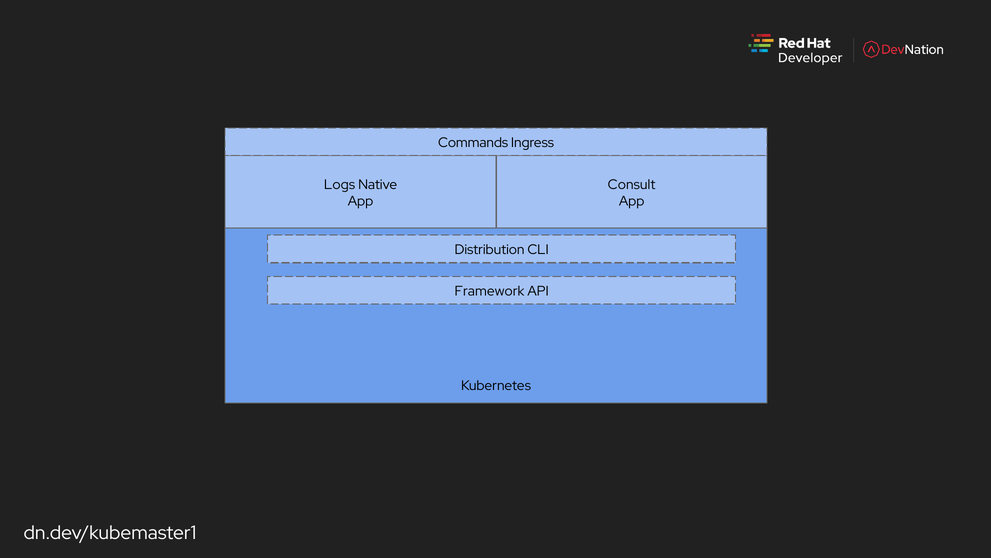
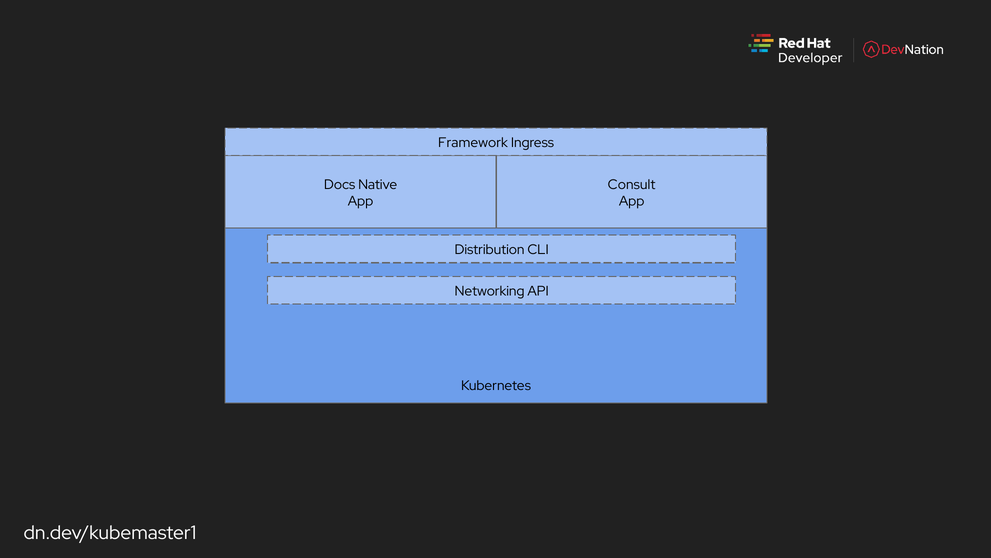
Commands: Commands -> Framework (473, 142)
Logs: Logs -> Docs (340, 184)
Framework: Framework -> Networking (490, 291)
